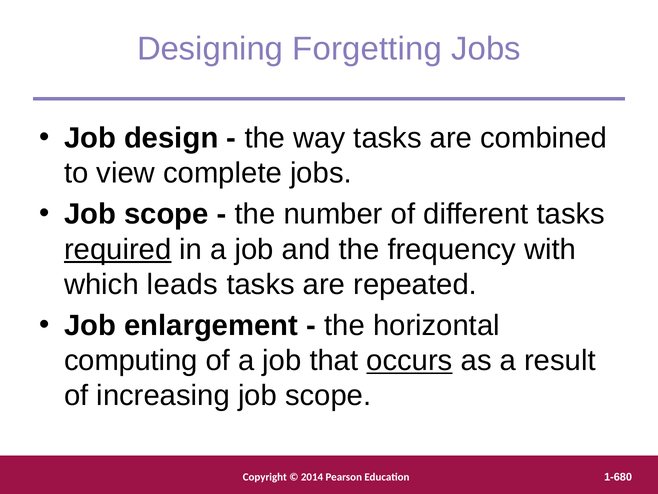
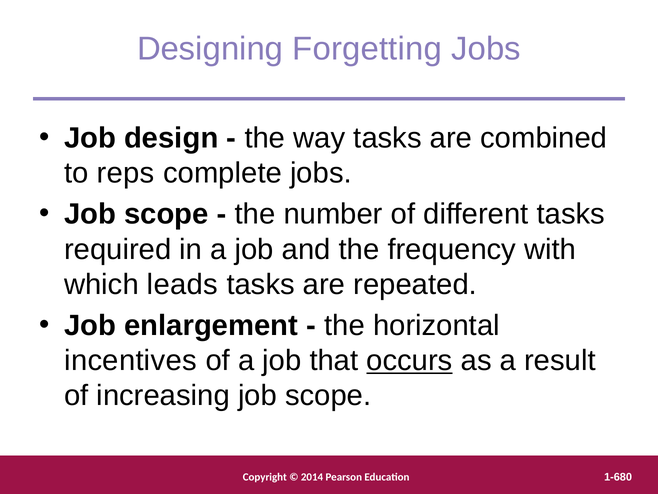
view: view -> reps (126, 173)
required underline: present -> none (118, 249)
computing: computing -> incentives (131, 360)
